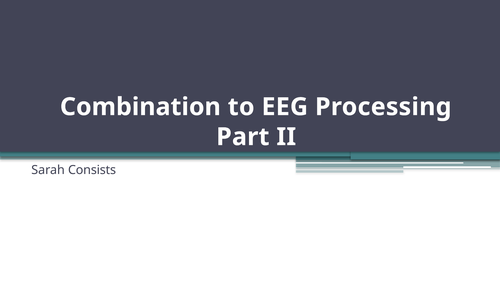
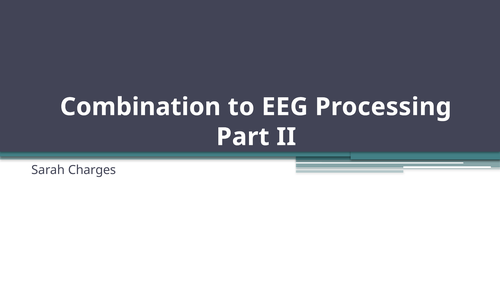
Consists: Consists -> Charges (92, 170)
